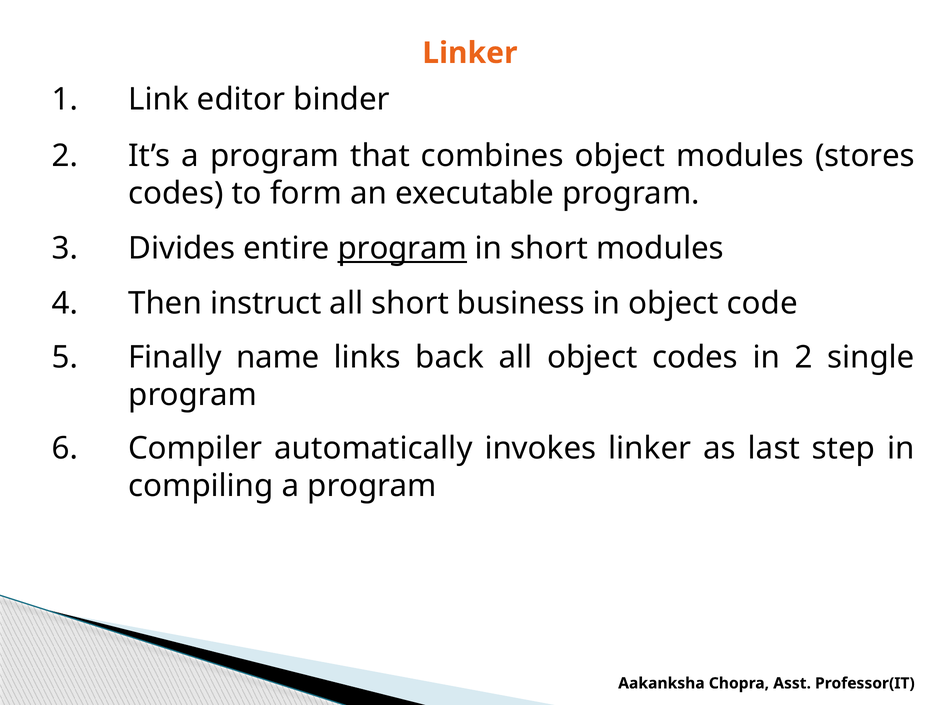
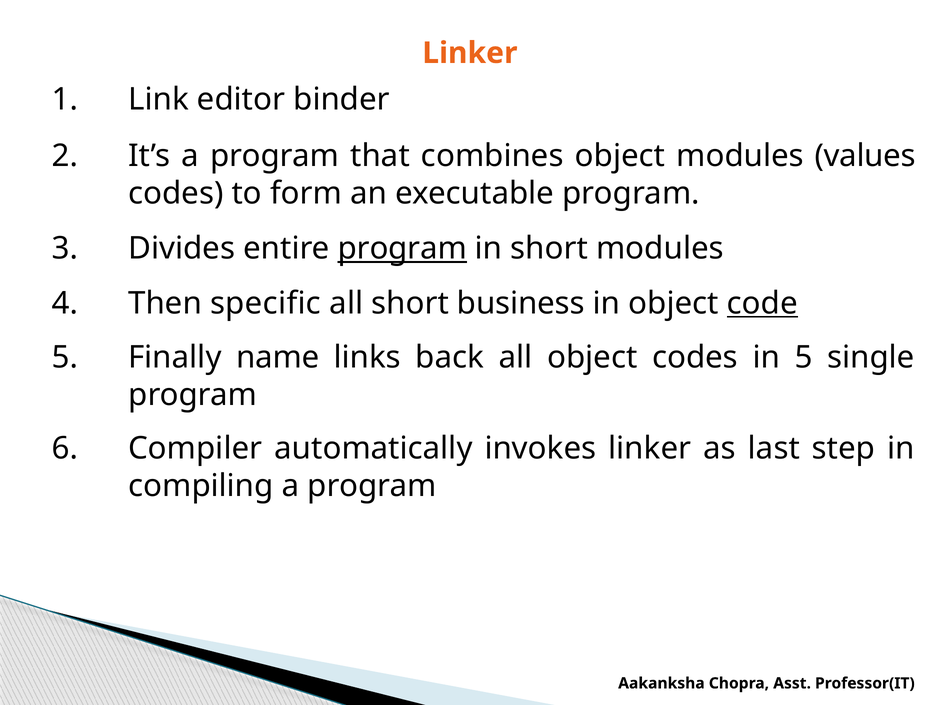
stores: stores -> values (865, 156)
instruct: instruct -> specific (266, 303)
code underline: none -> present (762, 303)
in 2: 2 -> 5 (804, 357)
